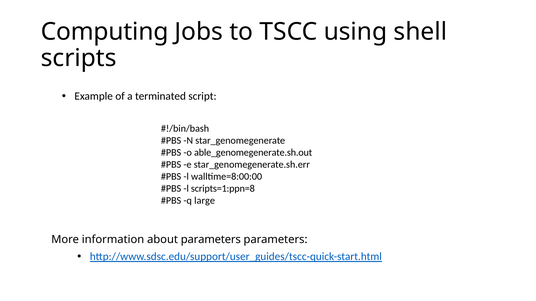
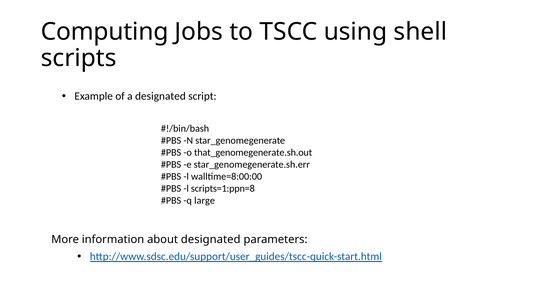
a terminated: terminated -> designated (160, 96)
able_genomegenerate.sh.out: able_genomegenerate.sh.out -> that_genomegenerate.sh.out (253, 153)
about parameters: parameters -> designated (211, 240)
